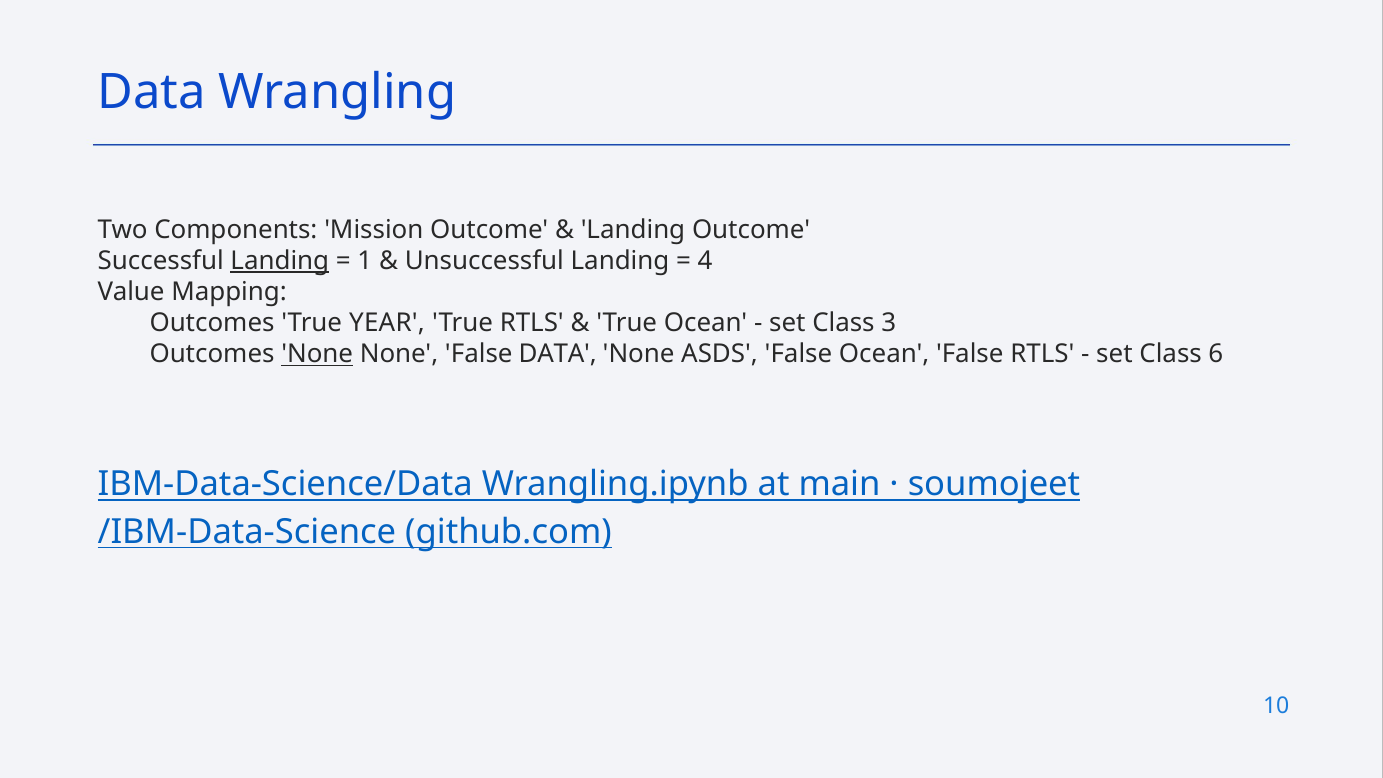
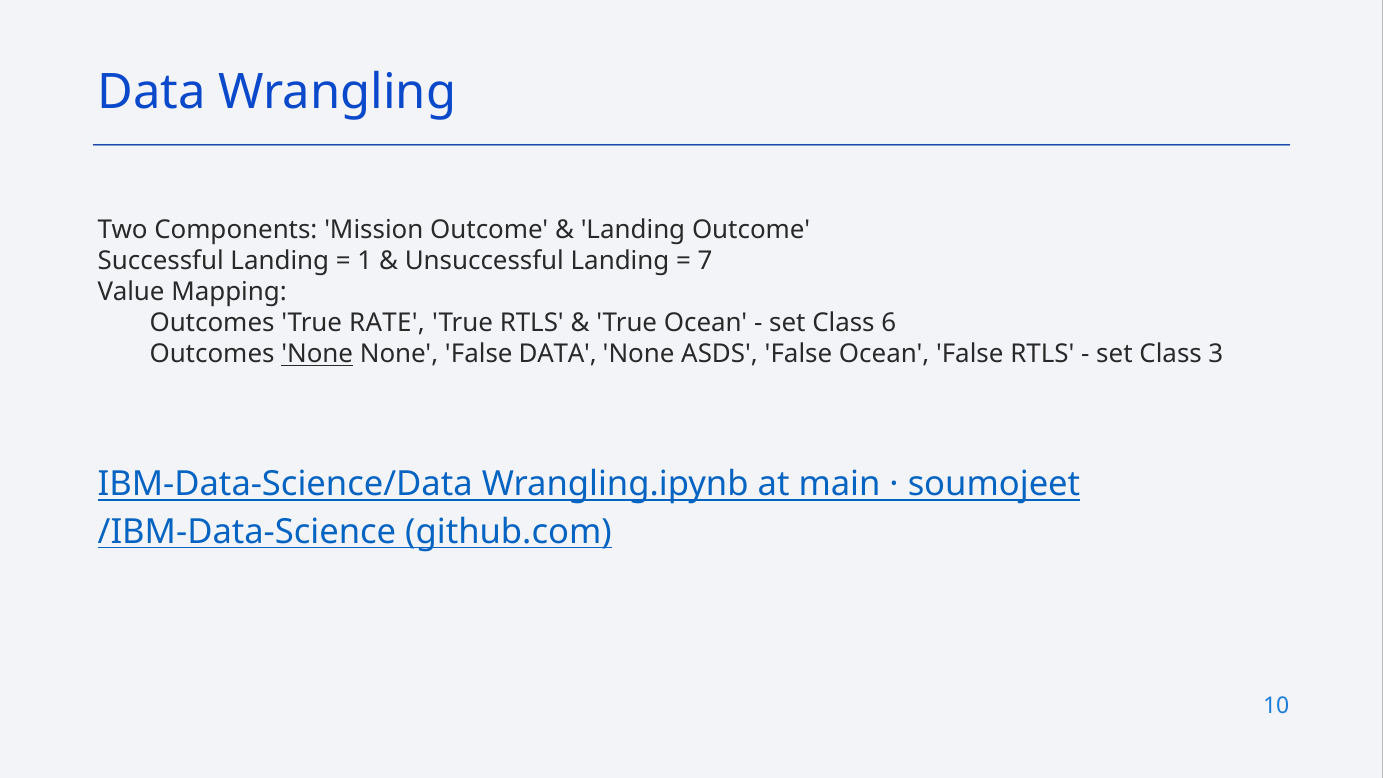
Landing underline: present -> none (280, 261)
4: 4 -> 7 (705, 261)
YEAR: YEAR -> RATE (387, 323)
3: 3 -> 6 (889, 323)
6: 6 -> 3 (1216, 354)
